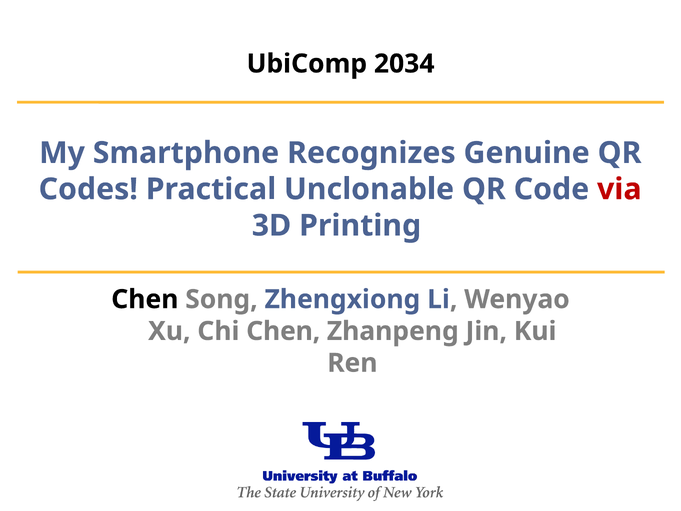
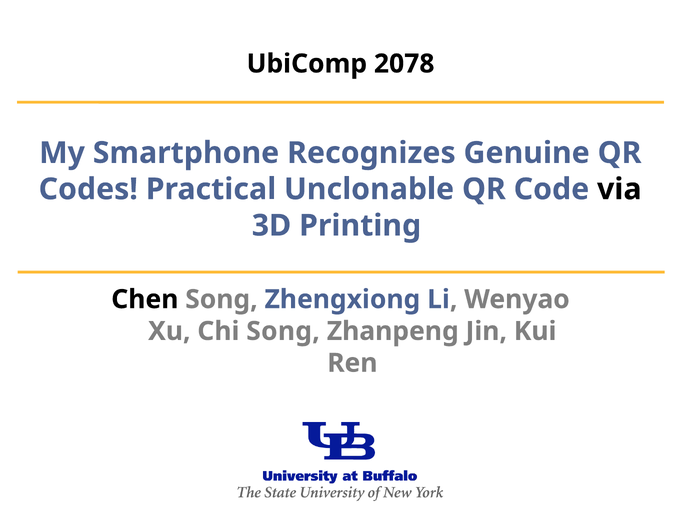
2034: 2034 -> 2078 (404, 64)
via colour: red -> black (619, 189)
Chi Chen: Chen -> Song (283, 331)
